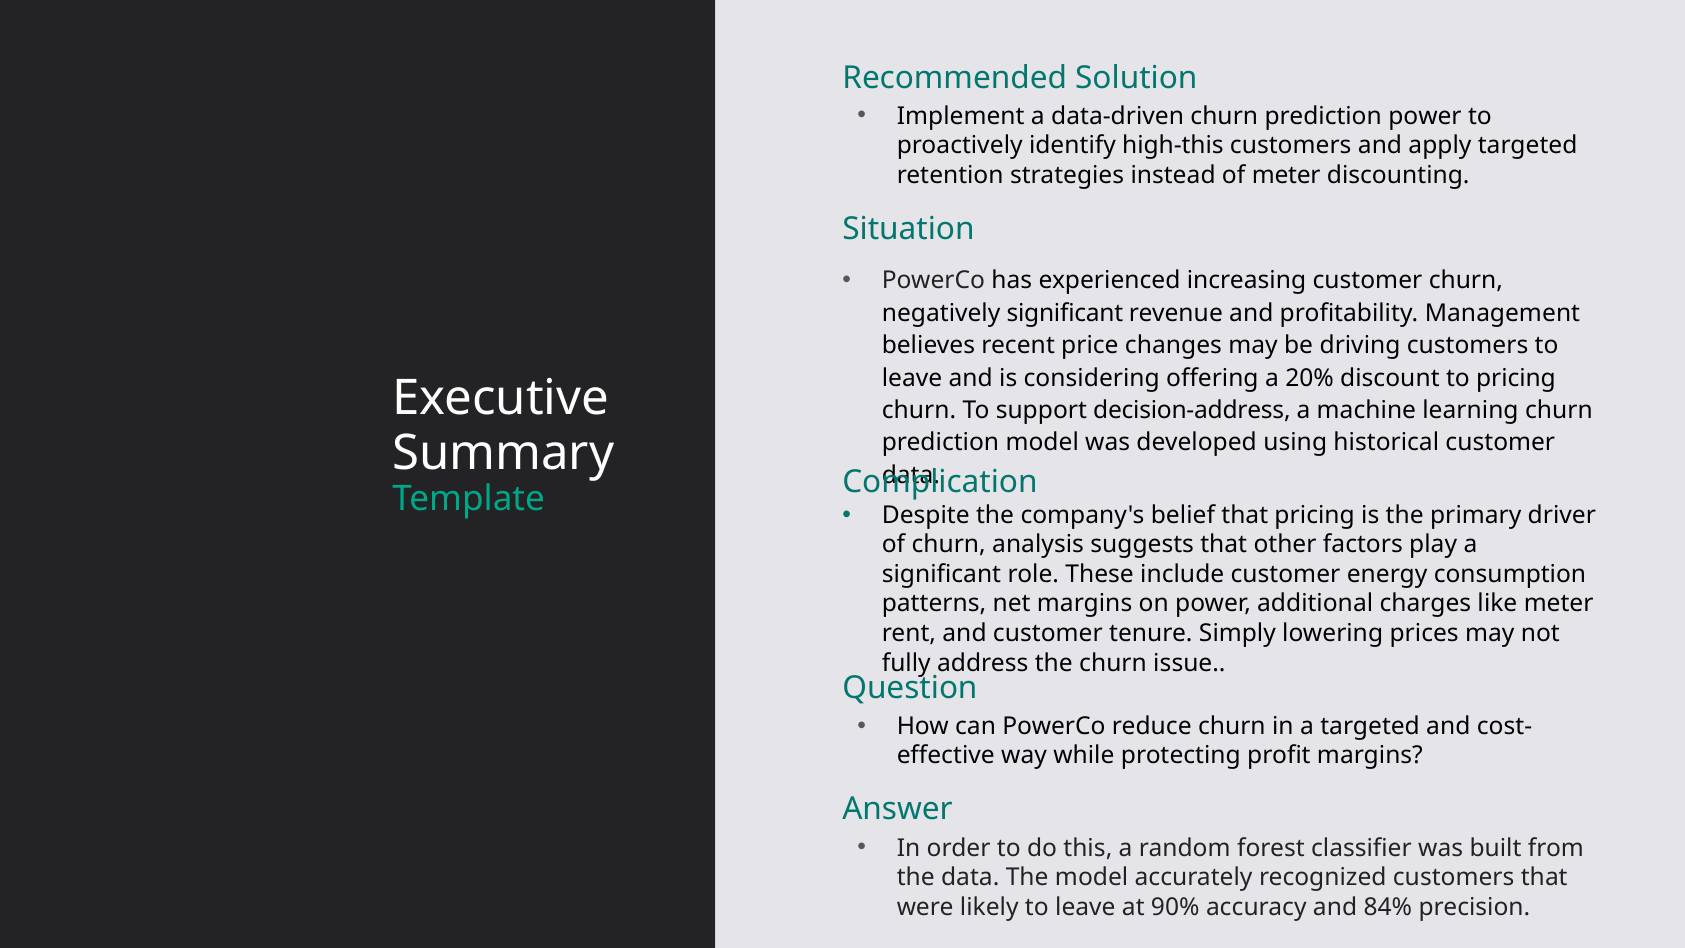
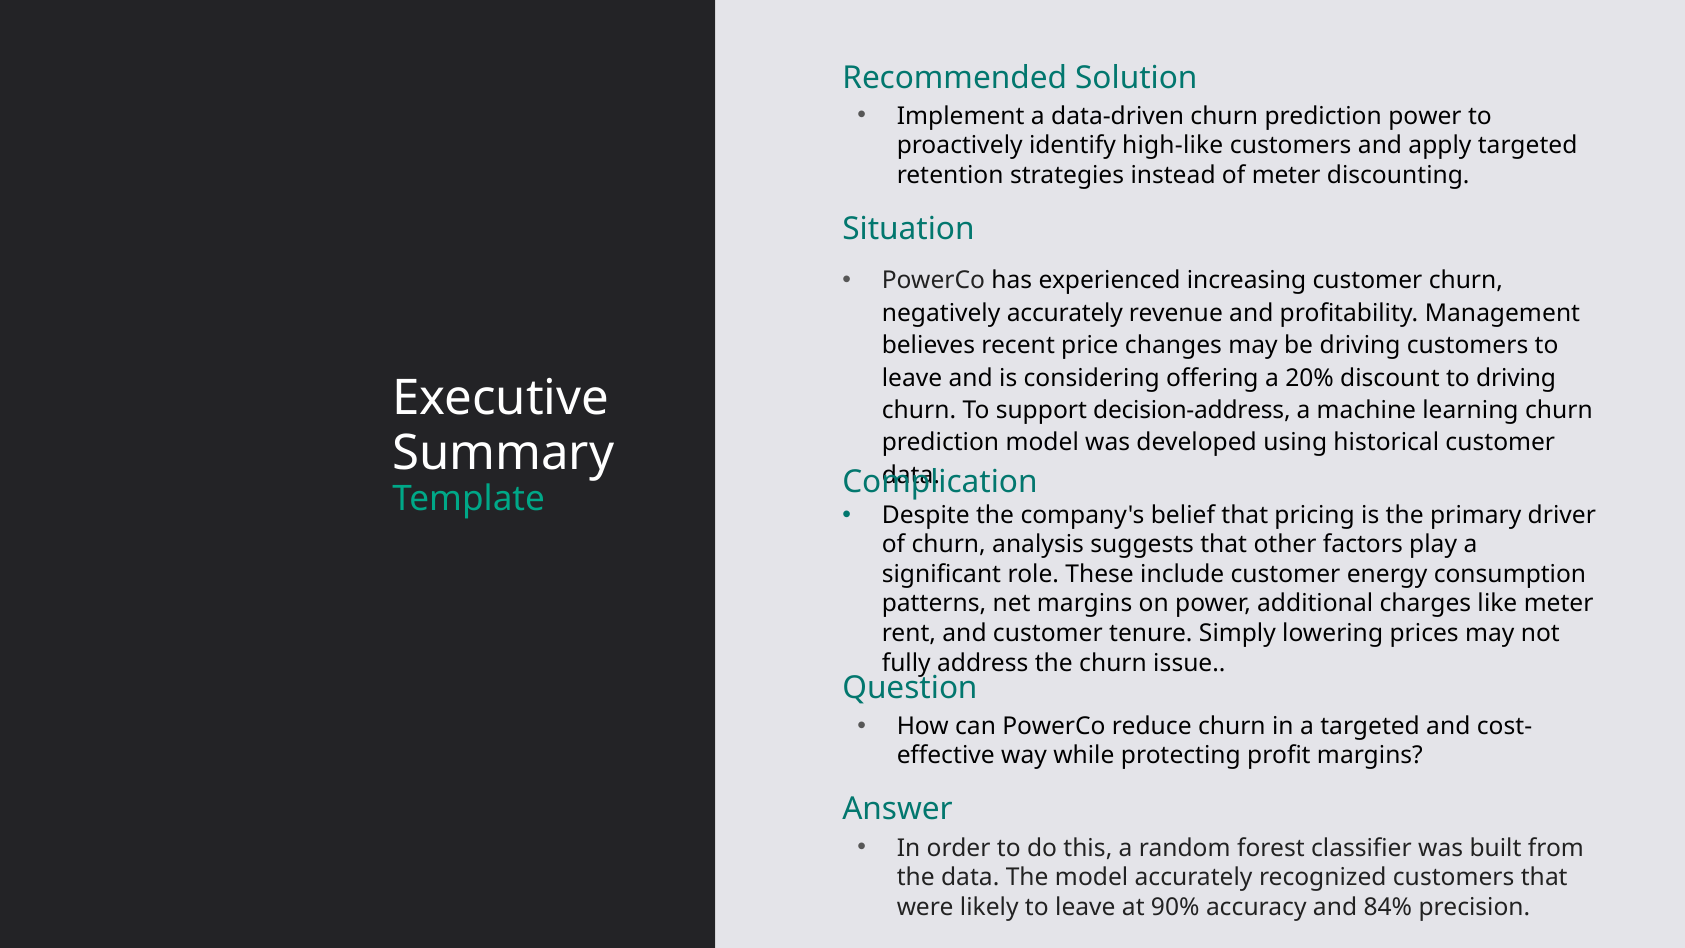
high-this: high-this -> high-like (1173, 146)
negatively significant: significant -> accurately (1065, 313)
to pricing: pricing -> driving (1516, 378)
